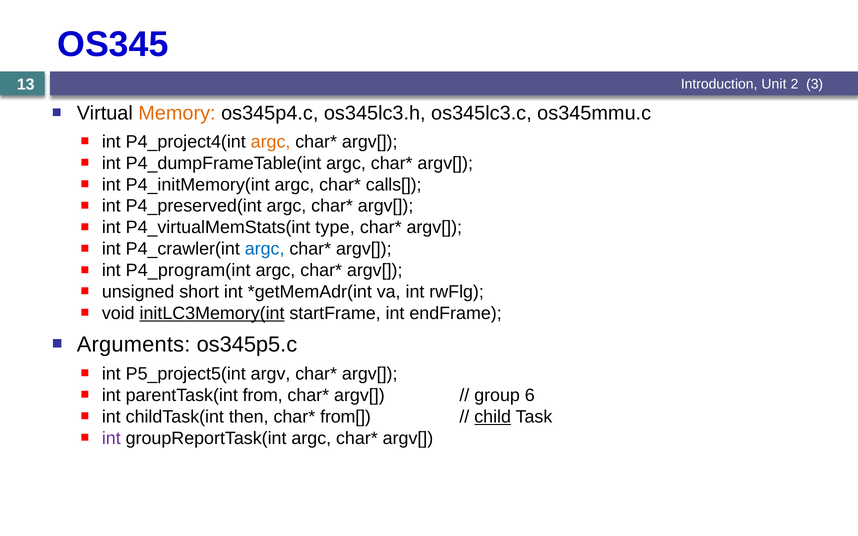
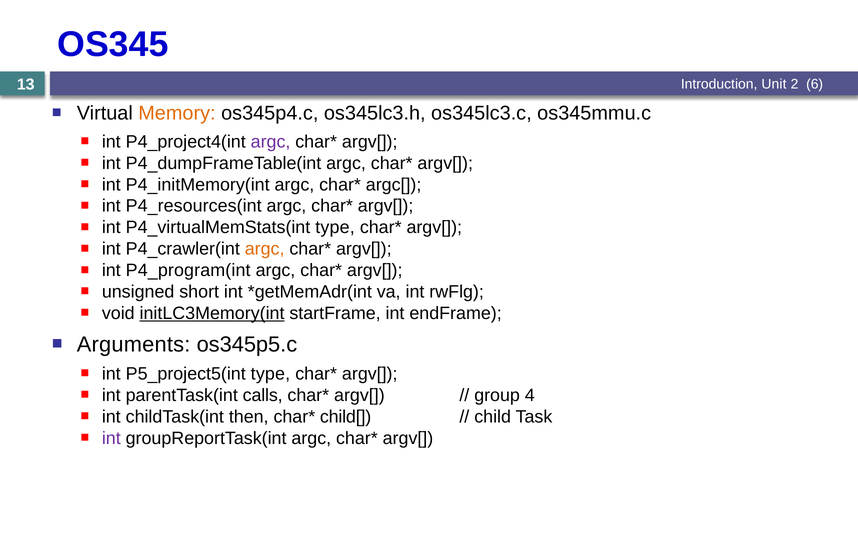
3: 3 -> 6 (815, 84)
argc colour: orange -> purple (271, 142)
calls[: calls[ -> argc[ (394, 185)
P4_preserved(int: P4_preserved(int -> P4_resources(int (194, 206)
argc colour: blue -> orange (265, 249)
P5_project5(int argv: argv -> type (270, 374)
from: from -> calls (263, 395)
6: 6 -> 4 (530, 395)
from[: from[ -> child[ (346, 417)
child underline: present -> none (493, 417)
